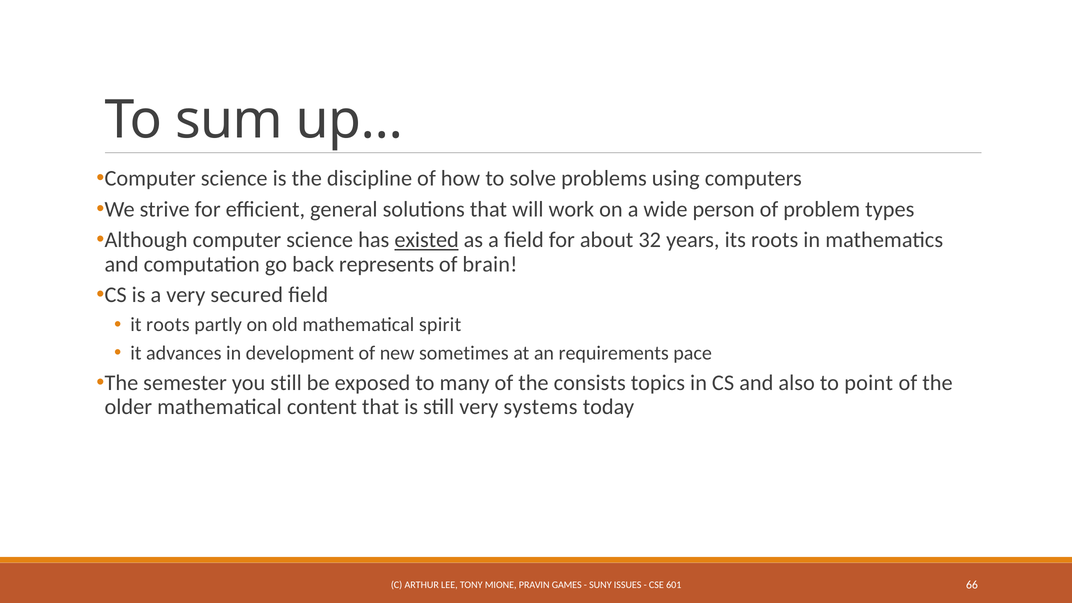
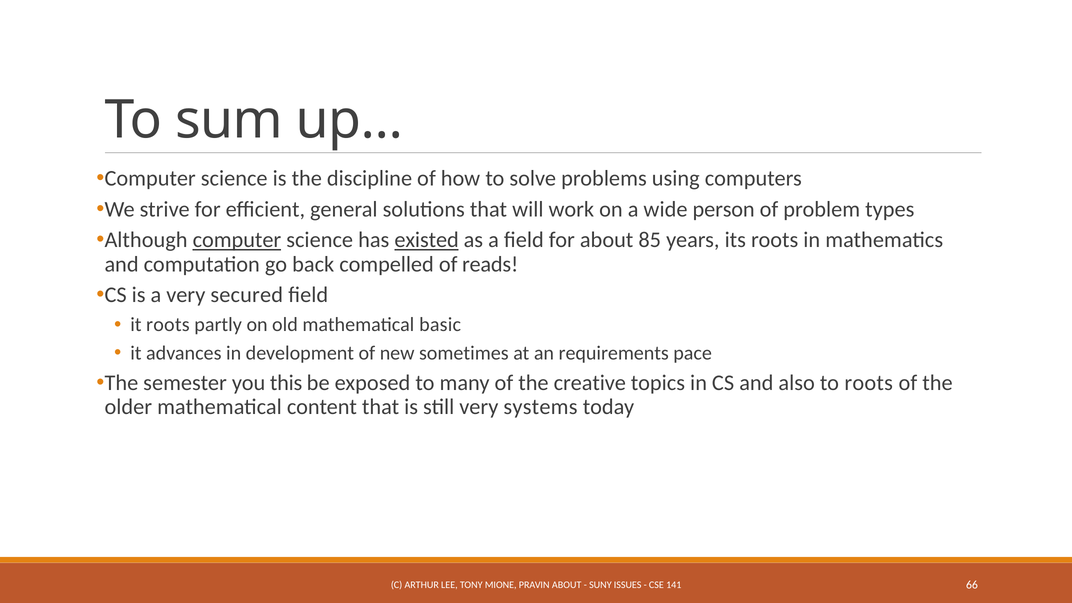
computer underline: none -> present (237, 240)
32: 32 -> 85 (650, 240)
represents: represents -> compelled (387, 264)
brain: brain -> reads (490, 264)
spirit: spirit -> basic (440, 325)
you still: still -> this (286, 383)
consists: consists -> creative (590, 383)
to point: point -> roots (869, 383)
PRAVIN GAMES: GAMES -> ABOUT (567, 585)
601: 601 -> 141 (674, 585)
